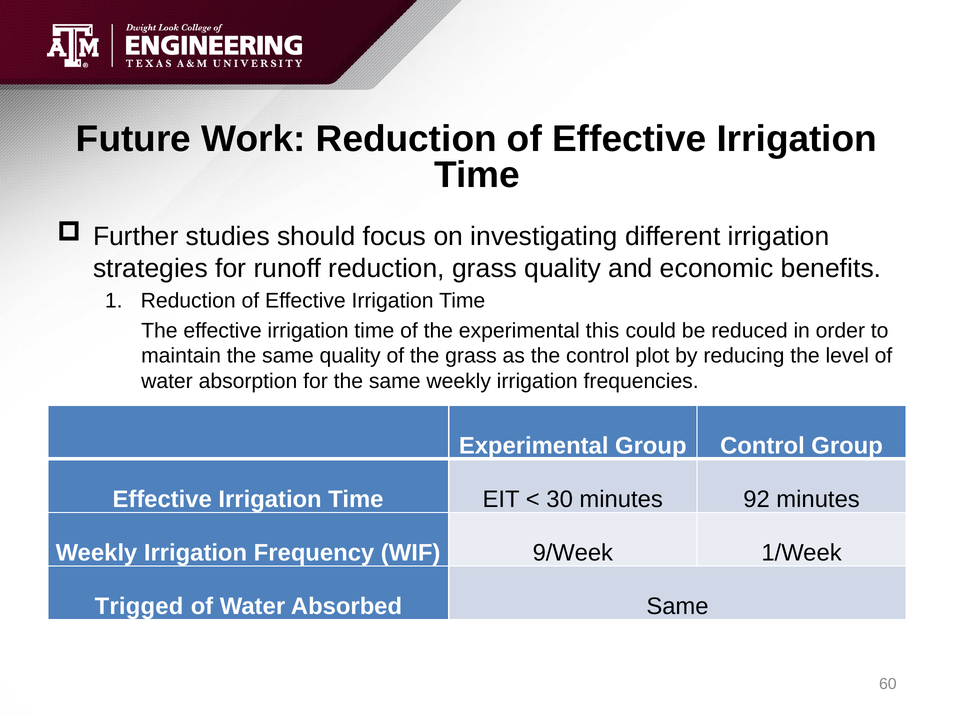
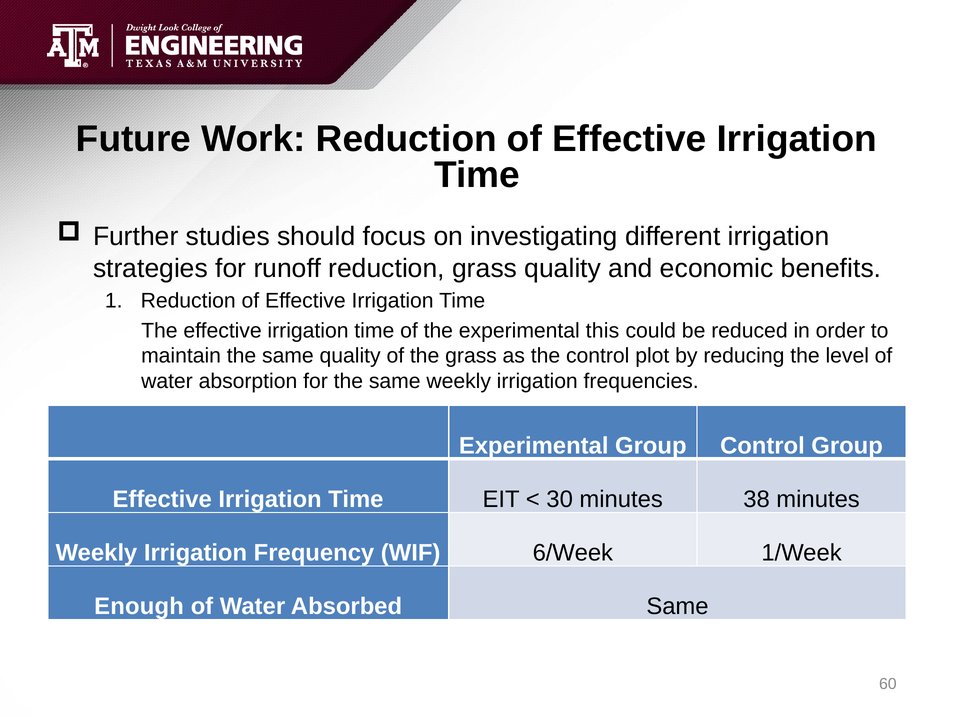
92: 92 -> 38 (757, 499)
9/Week: 9/Week -> 6/Week (573, 553)
Trigged: Trigged -> Enough (139, 606)
